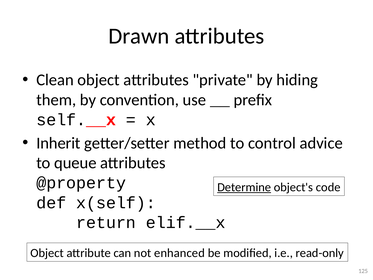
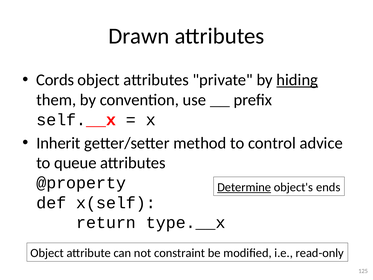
Clean: Clean -> Cords (55, 80)
hiding underline: none -> present (297, 80)
code: code -> ends (328, 187)
elif.__x: elif.__x -> type.__x (186, 223)
enhanced: enhanced -> constraint (180, 253)
